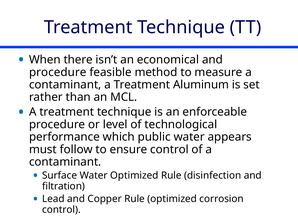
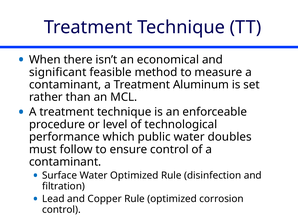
procedure: procedure -> significant (58, 72)
appears: appears -> doubles (230, 137)
